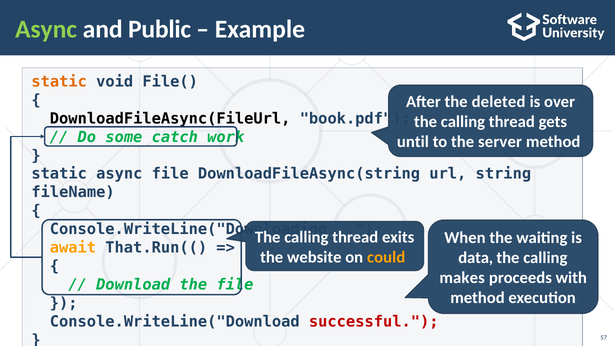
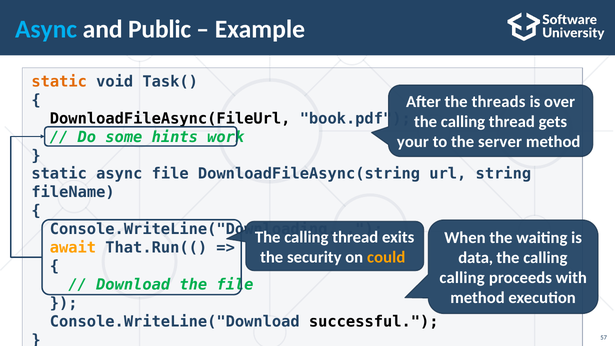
Async colour: light green -> light blue (46, 29)
File(: File( -> Task( (170, 82)
deleted: deleted -> threads (499, 102)
catch: catch -> hints (175, 137)
until: until -> your (413, 142)
website: website -> security (314, 257)
makes: makes -> calling (462, 278)
successful colour: red -> black (374, 321)
